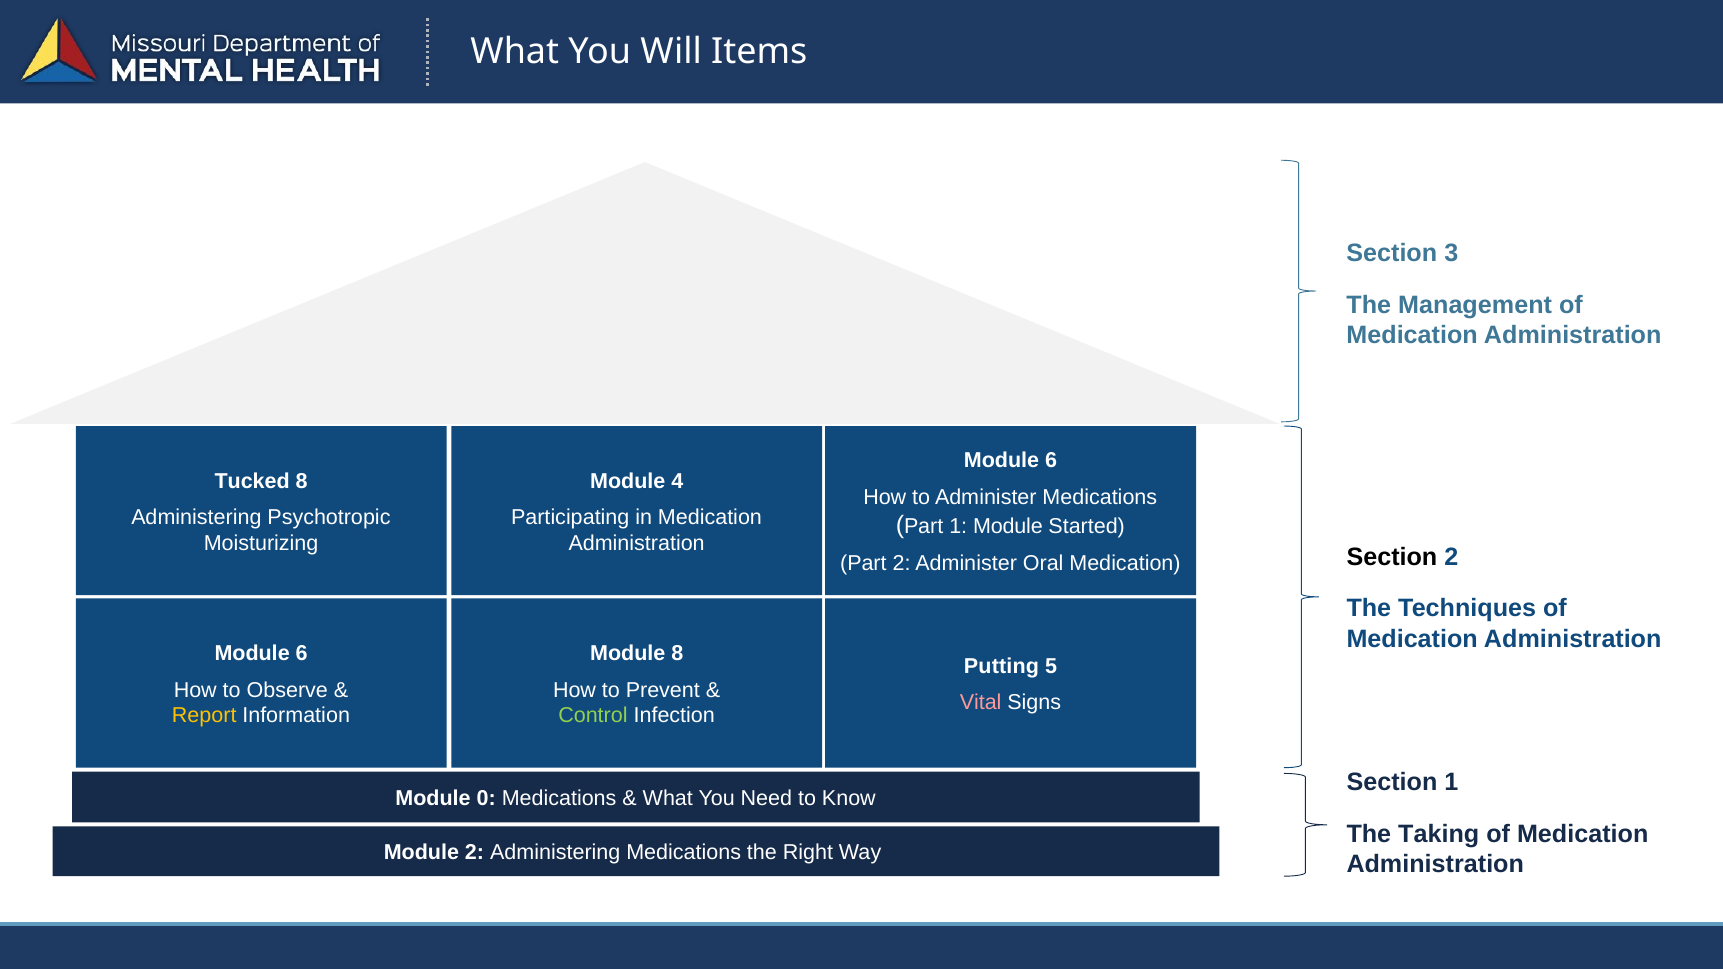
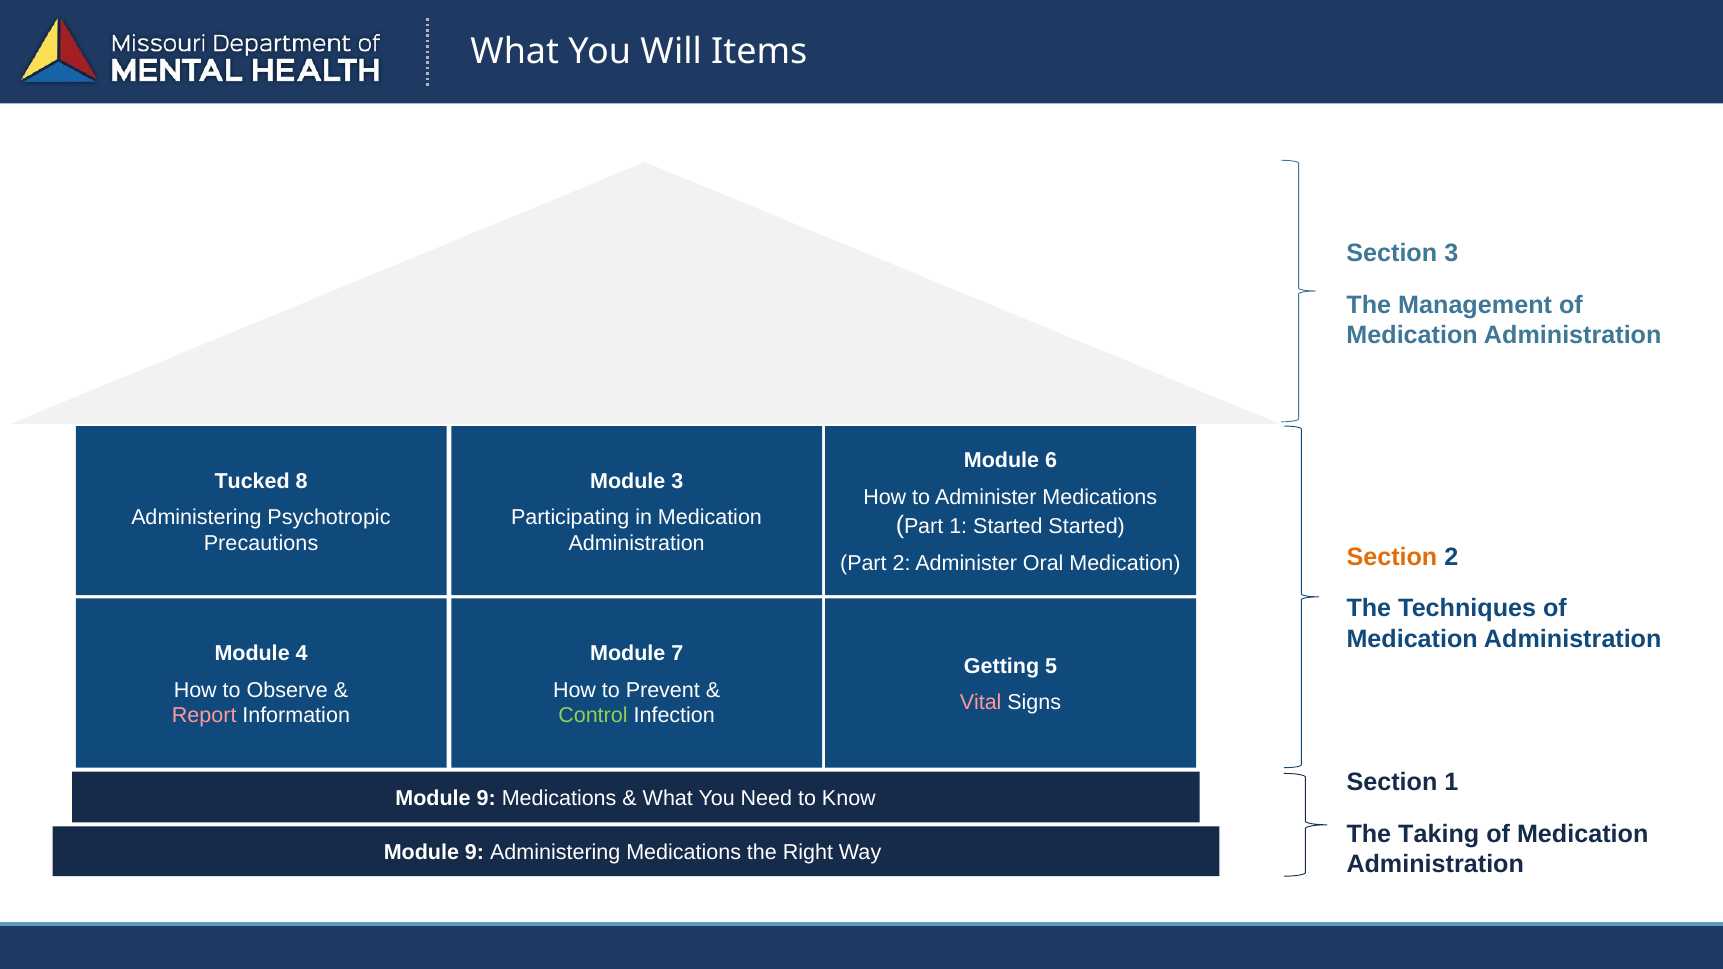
Module 4: 4 -> 3 (677, 481)
1 Module: Module -> Started (1008, 527)
Moisturizing: Moisturizing -> Precautions (261, 543)
Section colour: black -> orange (1392, 557)
6: 6 -> 4 (302, 653)
Module 8: 8 -> 7 (677, 653)
Putting: Putting -> Getting (1002, 666)
Report colour: yellow -> pink (204, 716)
0: 0 -> 9 (486, 799)
2: 2 -> 9 (474, 853)
